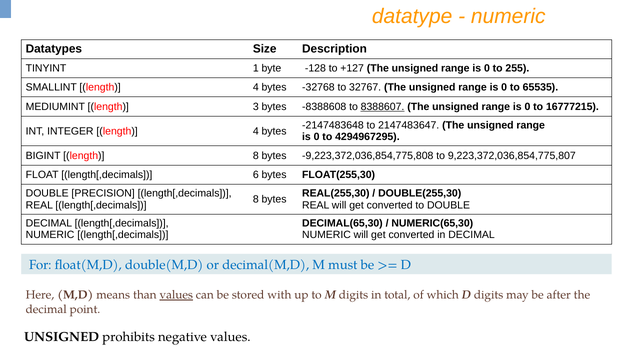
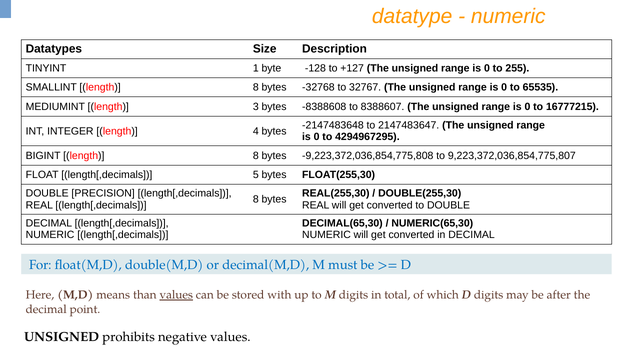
SMALLINT length 4: 4 -> 8 (256, 87)
8388607 underline: present -> none (383, 107)
6: 6 -> 5 (256, 175)
